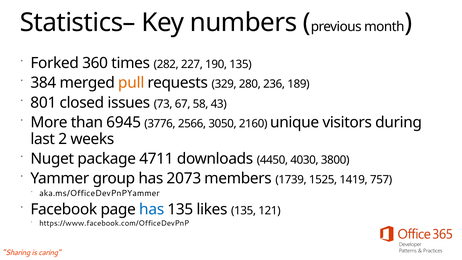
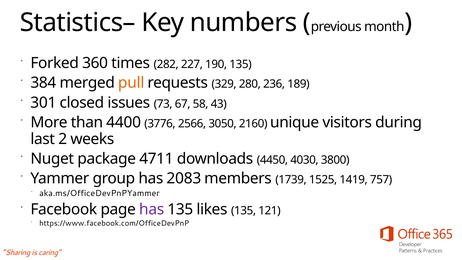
801: 801 -> 301 (43, 103)
6945: 6945 -> 4400 (124, 122)
2073: 2073 -> 2083 (184, 178)
has colour: blue -> purple (152, 209)
